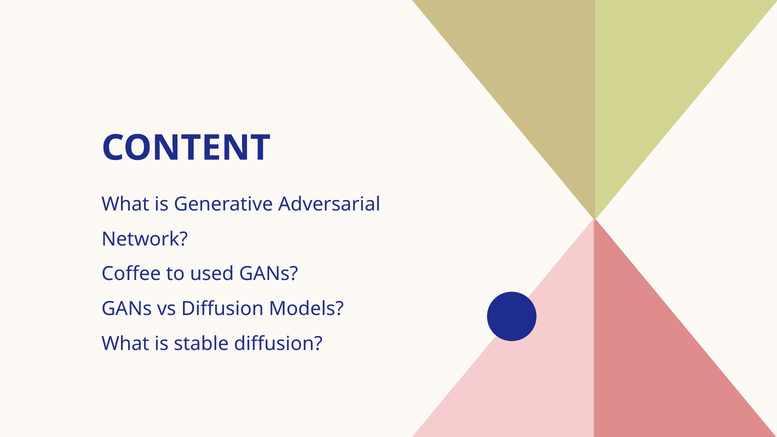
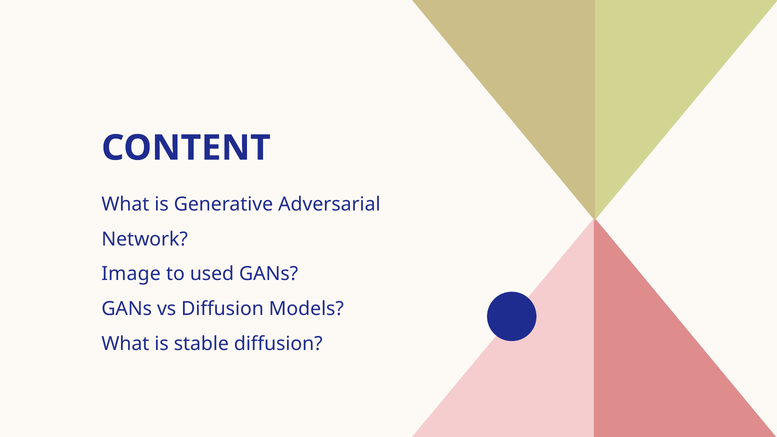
Coffee: Coffee -> Image (131, 274)
